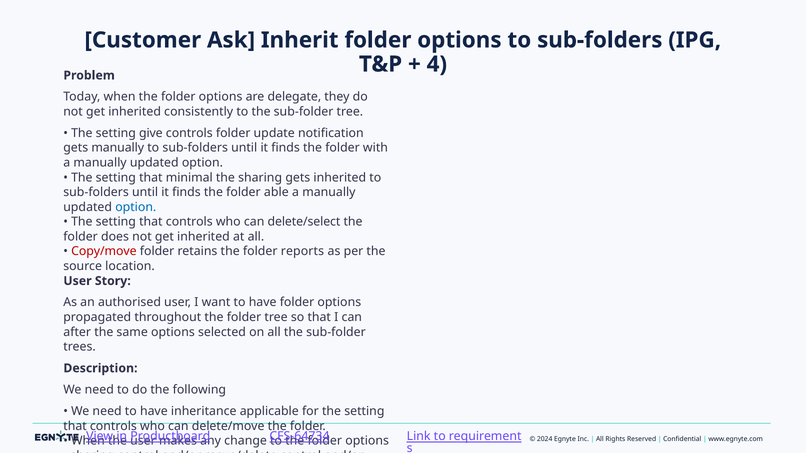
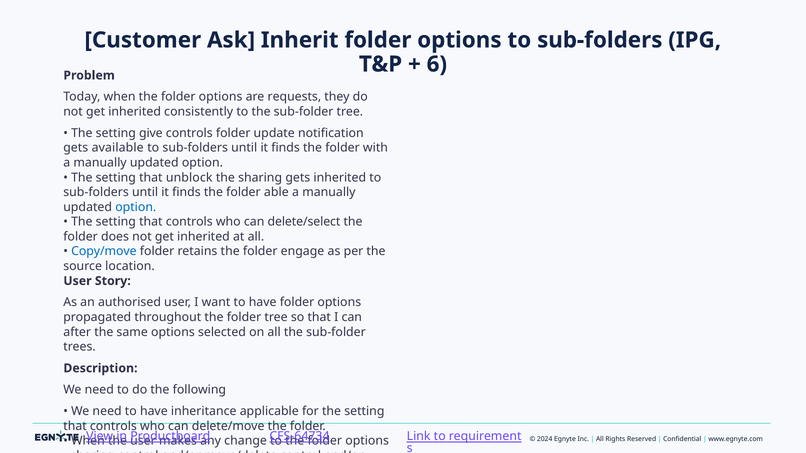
4: 4 -> 6 (437, 64)
delegate: delegate -> requests (294, 97)
gets manually: manually -> available (118, 148)
minimal: minimal -> unblock (189, 178)
Copy/move colour: red -> blue (104, 252)
reports: reports -> engage (302, 252)
